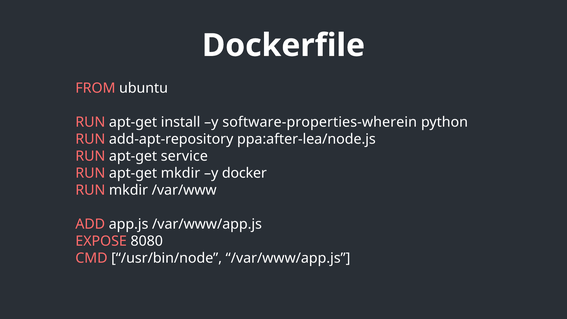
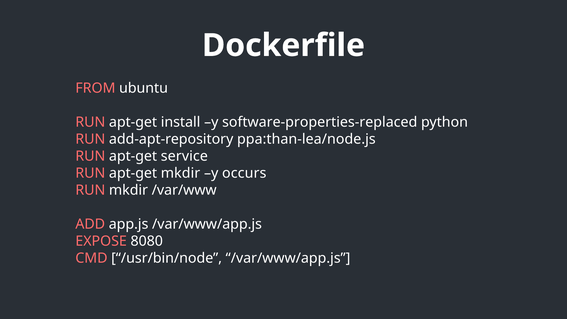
software-properties-wherein: software-properties-wherein -> software-properties-replaced (320, 122)
ppa:after-lea/node.js: ppa:after-lea/node.js -> ppa:than-lea/node.js (306, 139)
docker: docker -> occurs (244, 173)
